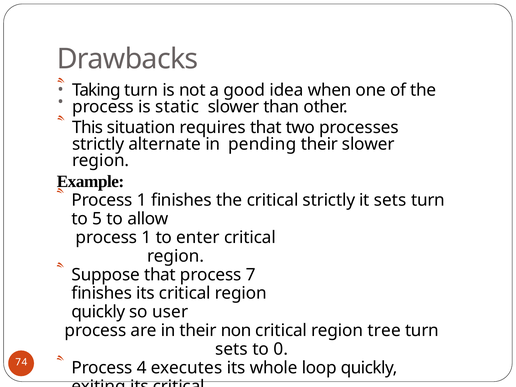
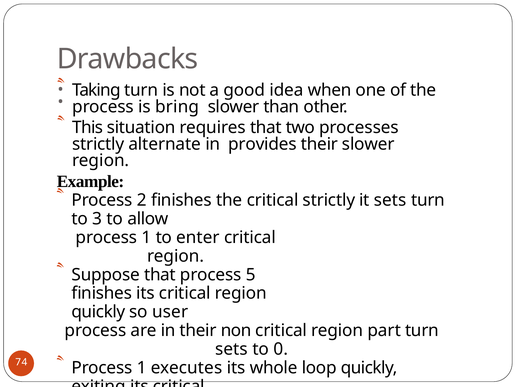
static: static -> bring (177, 107)
pending: pending -> provides (262, 144)
1: 1 -> 2 (142, 200)
5: 5 -> 3 (97, 219)
7: 7 -> 5 (251, 275)
tree: tree -> part (384, 330)
4: 4 -> 1 (142, 368)
